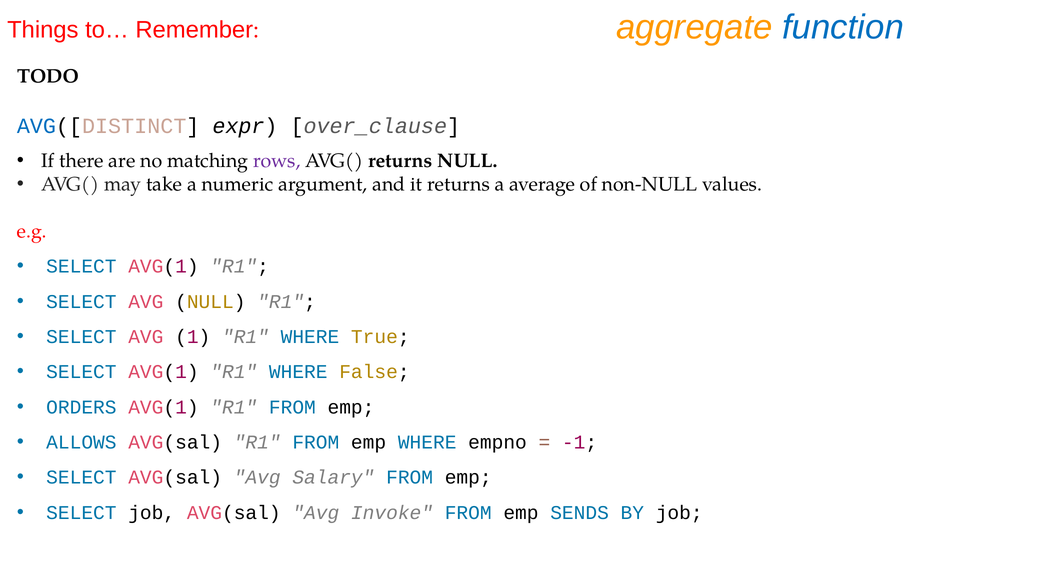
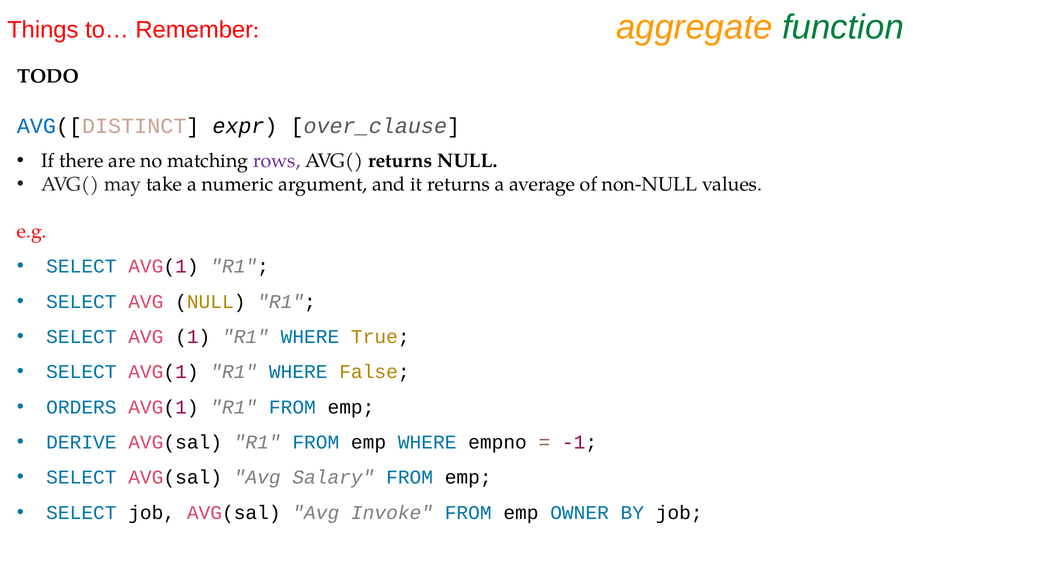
function colour: blue -> green (843, 27)
ALLOWS: ALLOWS -> DERIVE (81, 442)
SENDS: SENDS -> OWNER (580, 513)
